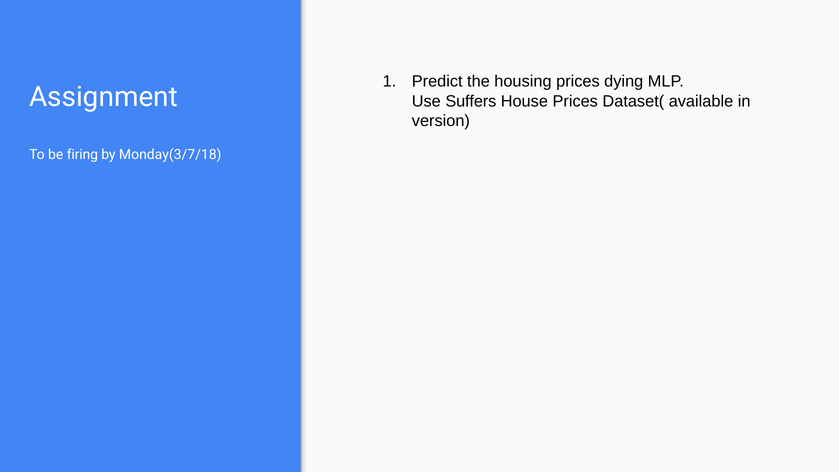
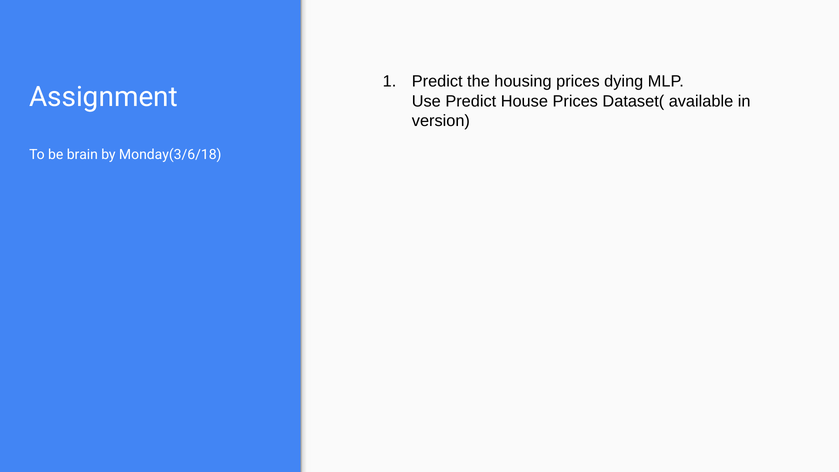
Use Suffers: Suffers -> Predict (471, 101)
firing: firing -> brain (82, 155)
Monday(3/7/18: Monday(3/7/18 -> Monday(3/6/18 (170, 155)
